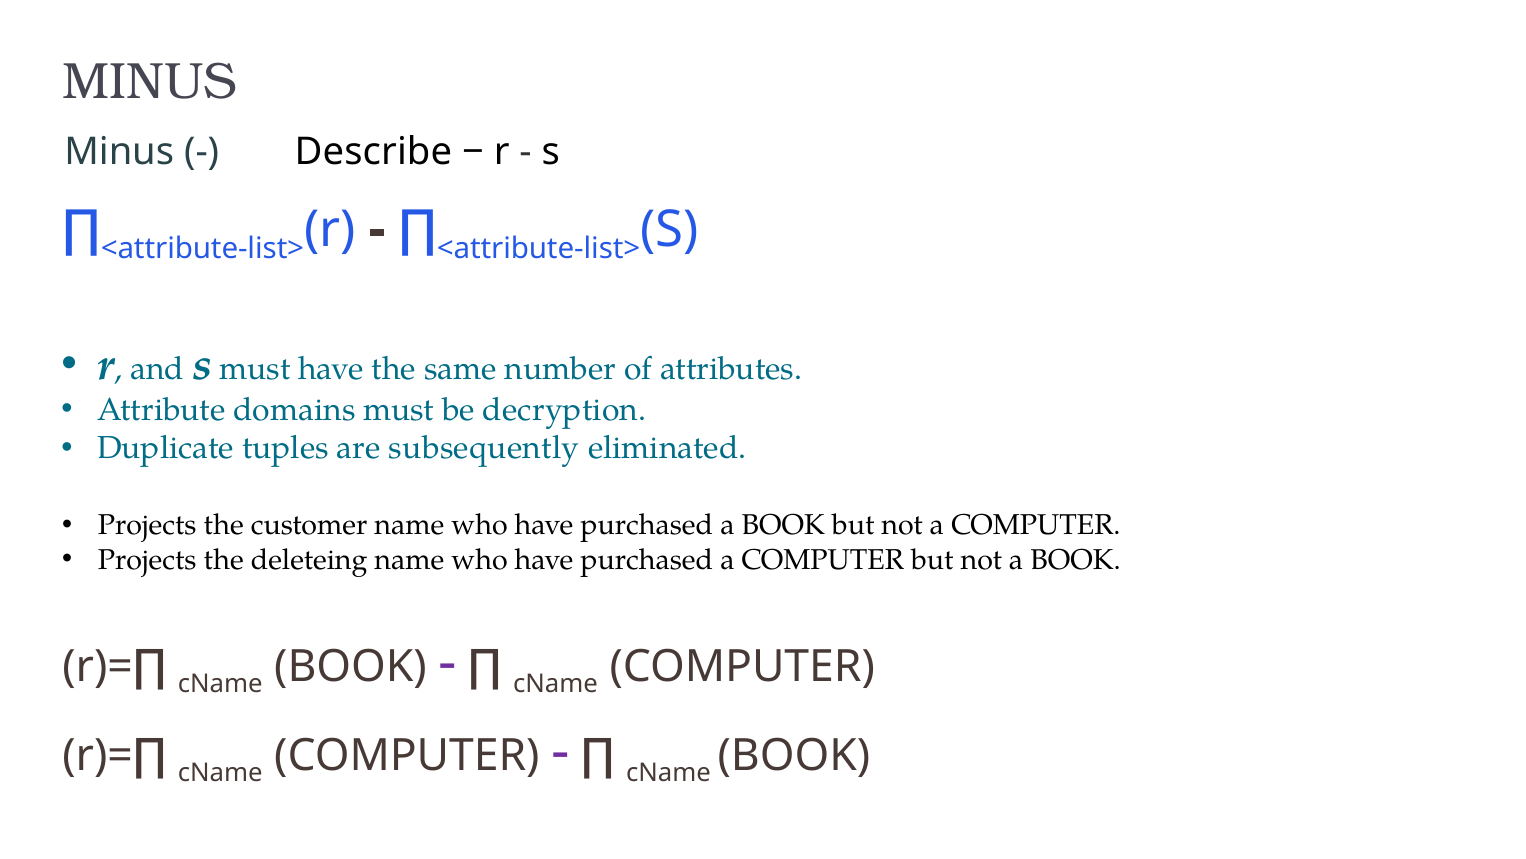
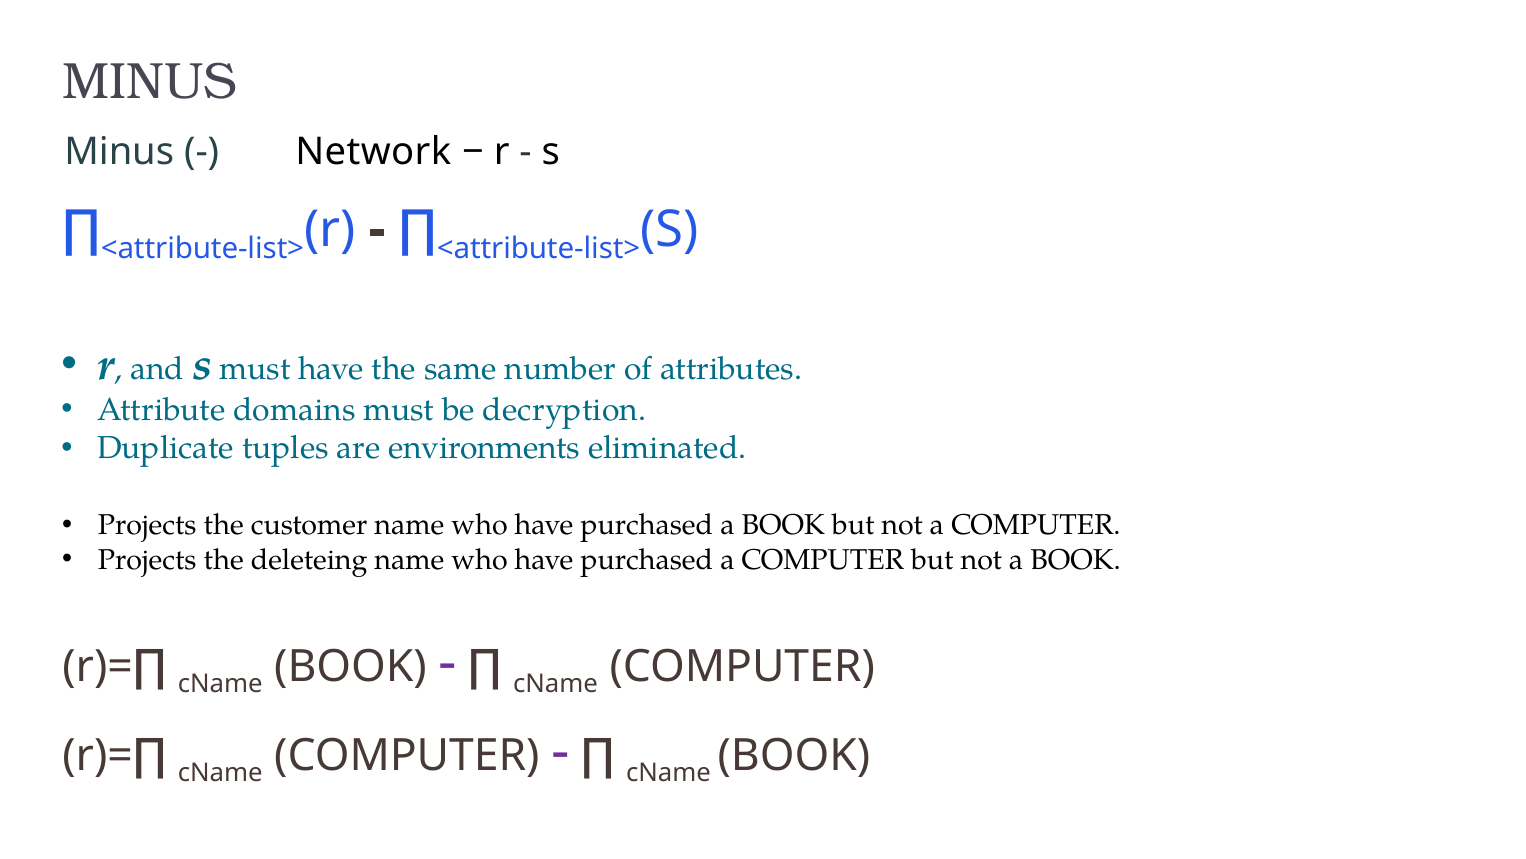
Describe: Describe -> Network (373, 152)
subsequently: subsequently -> environments (484, 448)
